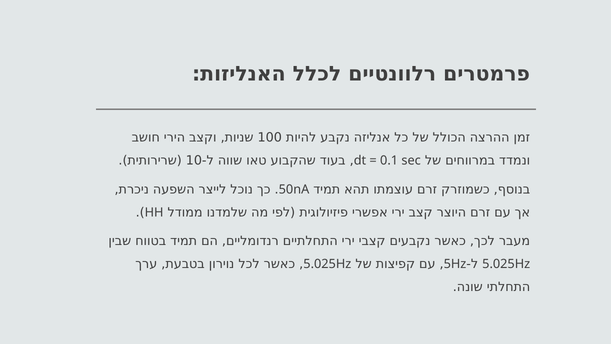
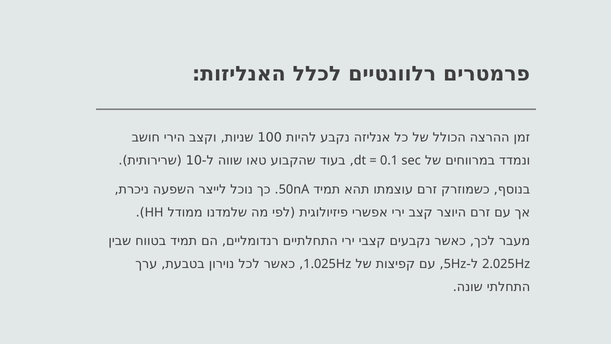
5.025Hz: 5.025Hz -> 1.025Hz (327, 264)
5.025Hz: 5.025Hz -> 2.025Hz (506, 264)
